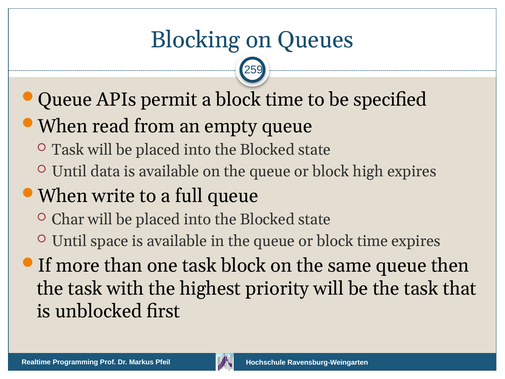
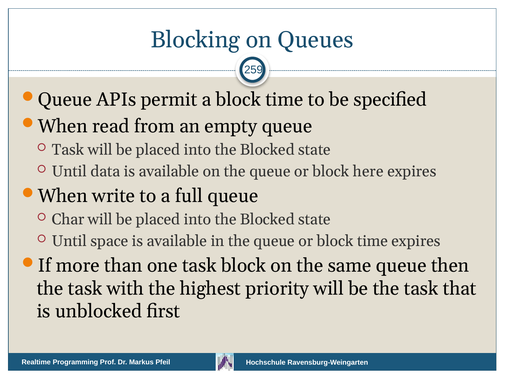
high: high -> here (368, 171)
